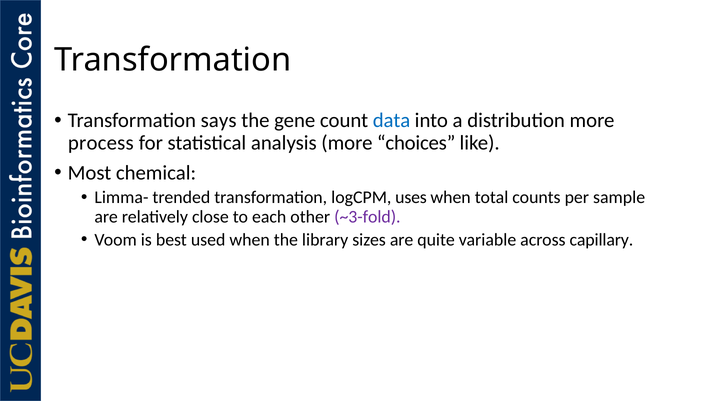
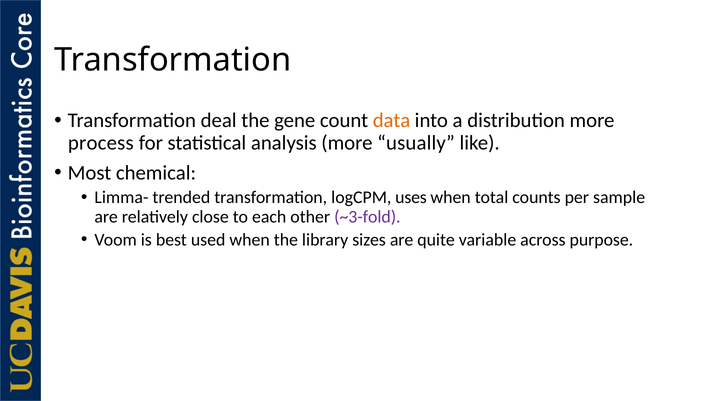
says: says -> deal (219, 121)
data colour: blue -> orange (391, 121)
choices: choices -> usually (416, 143)
capillary: capillary -> purpose (601, 240)
